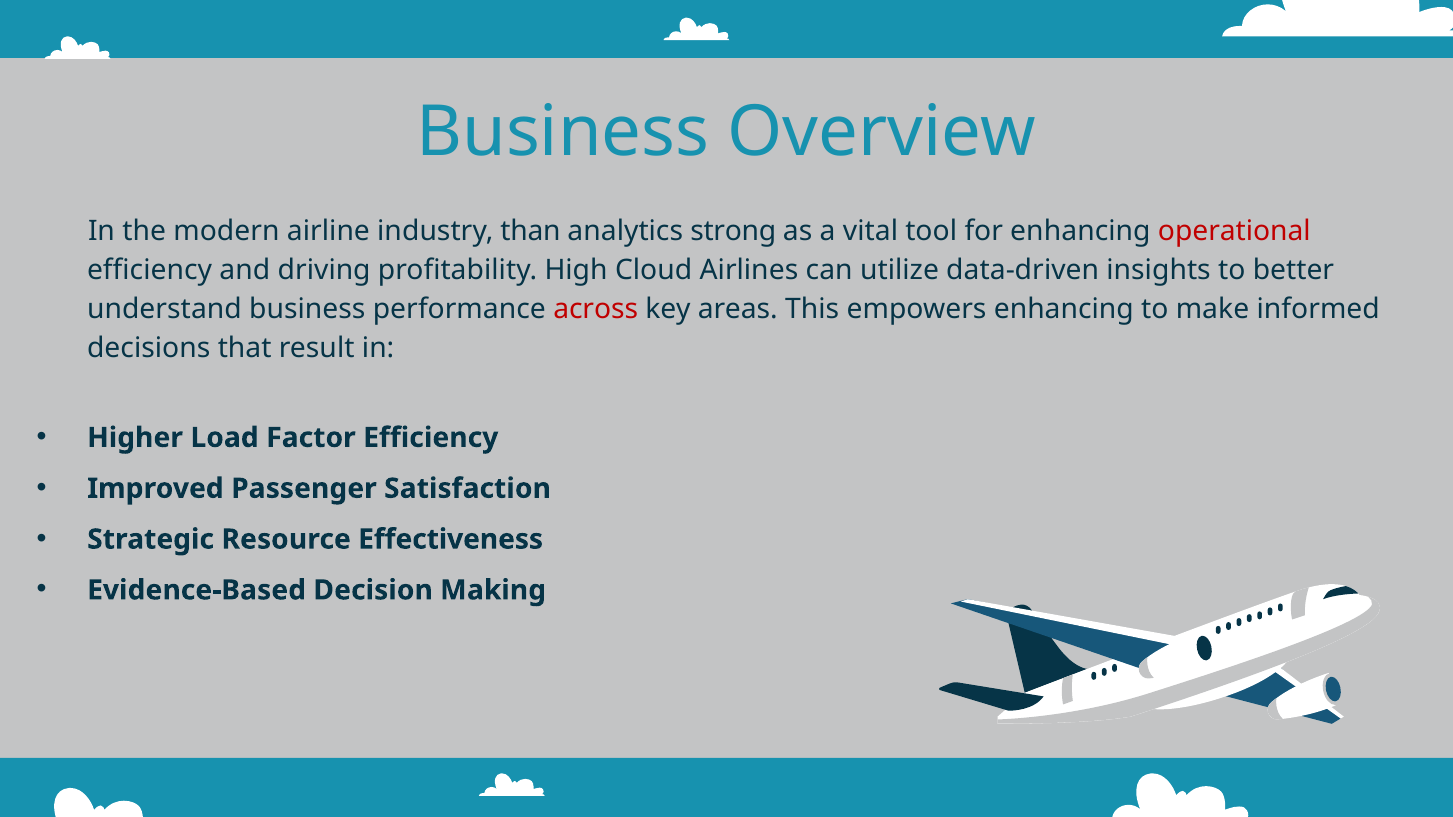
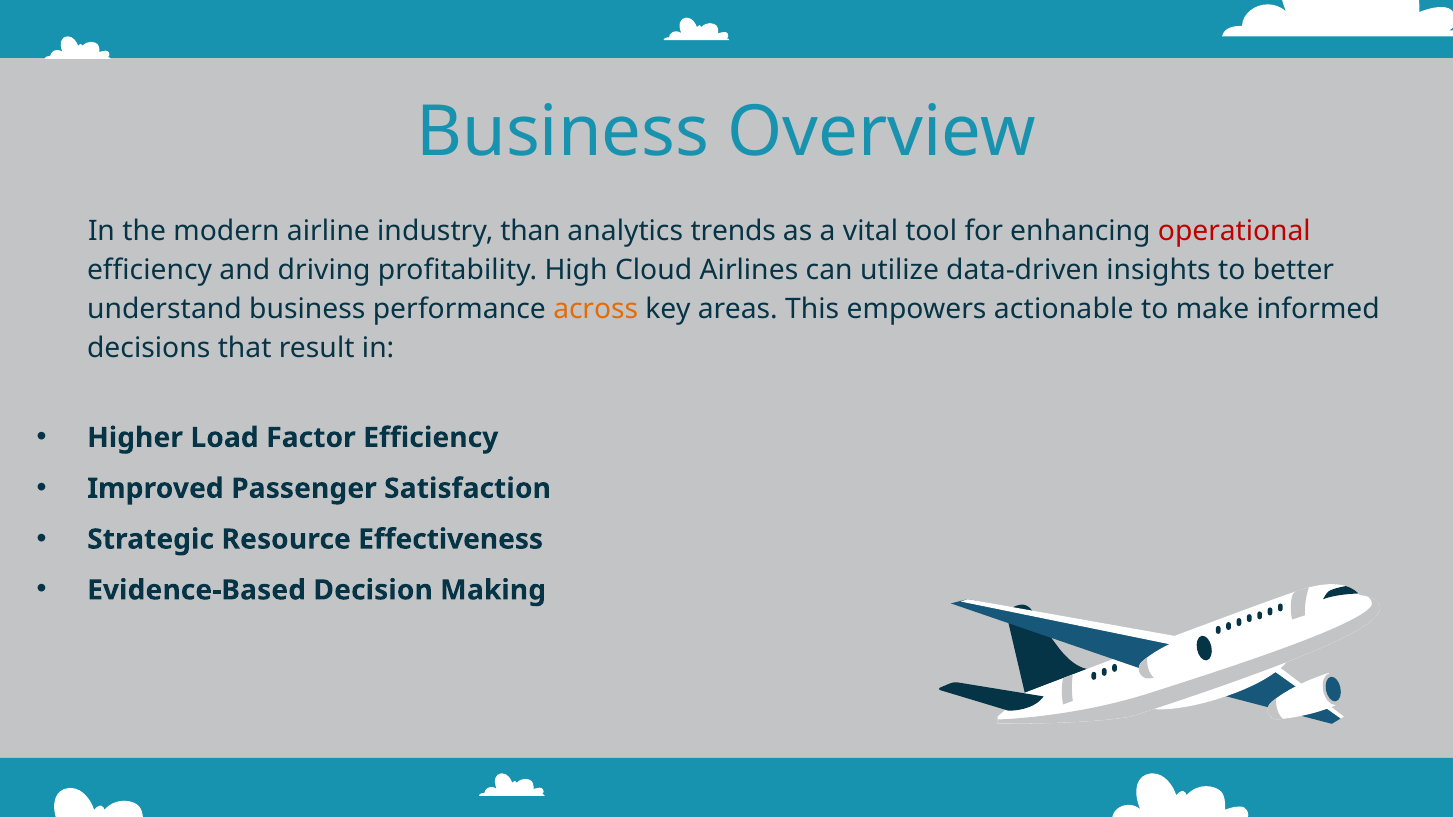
strong: strong -> trends (733, 231)
across colour: red -> orange (596, 309)
empowers enhancing: enhancing -> actionable (1064, 309)
